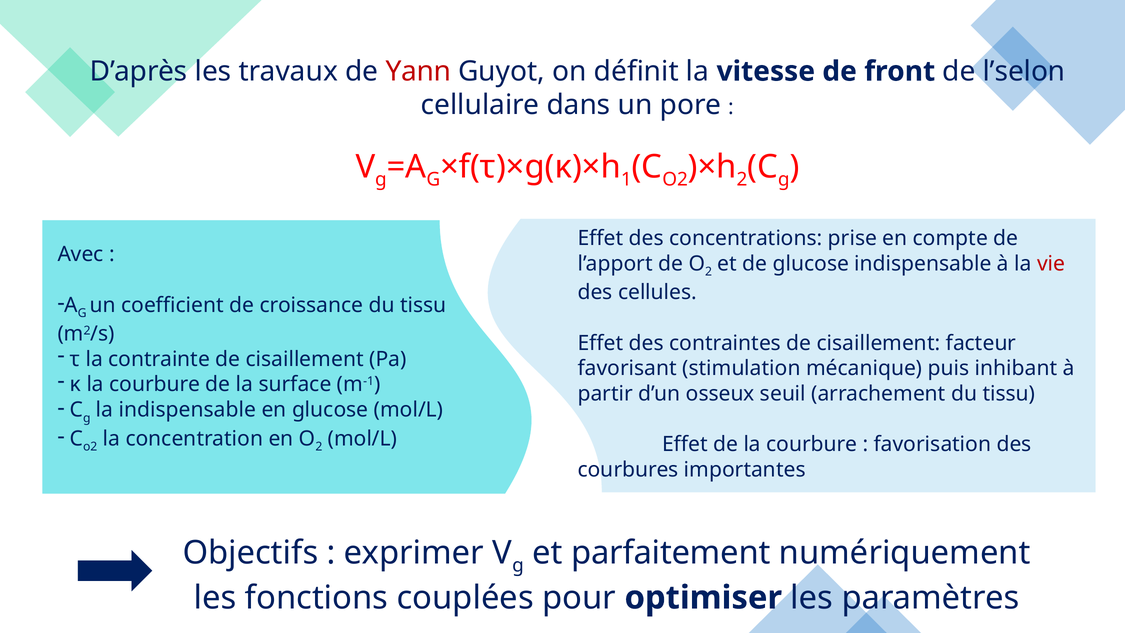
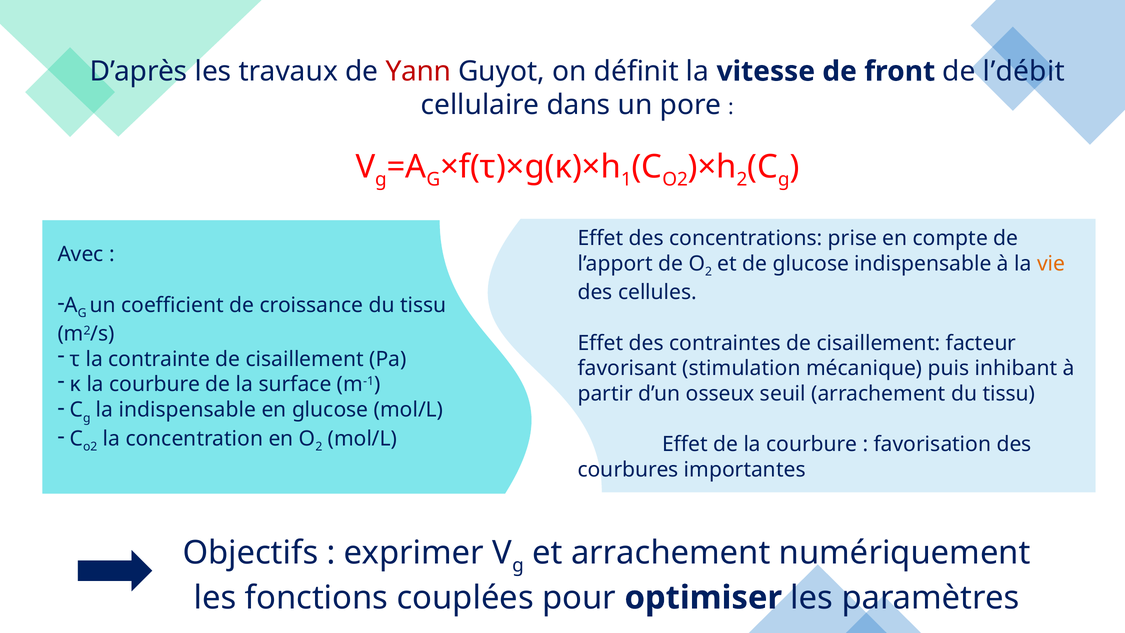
l’selon: l’selon -> l’débit (1024, 71)
vie colour: red -> orange (1051, 264)
et parfaitement: parfaitement -> arrachement (671, 553)
